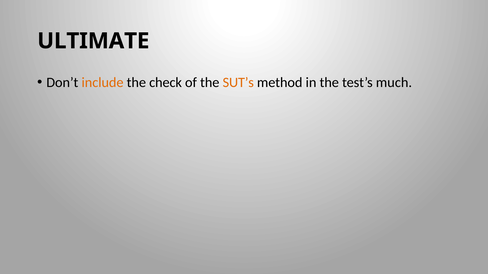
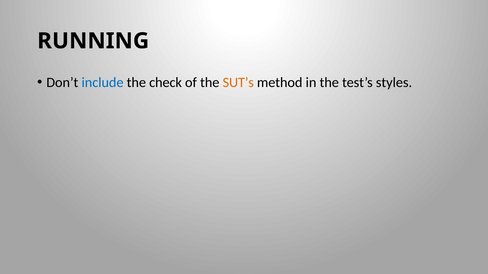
ULTIMATE: ULTIMATE -> RUNNING (93, 41)
include colour: orange -> blue (103, 83)
much: much -> styles (394, 83)
